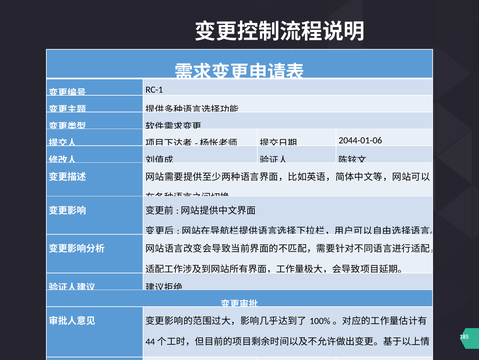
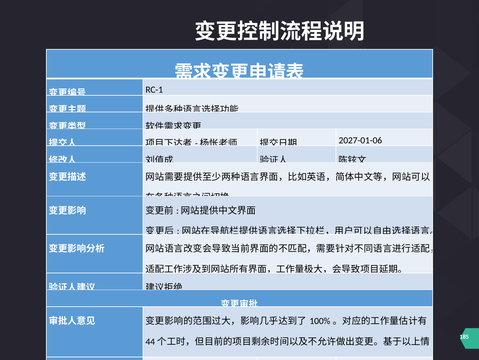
2044-01-06: 2044-01-06 -> 2027-01-06 (360, 140)
